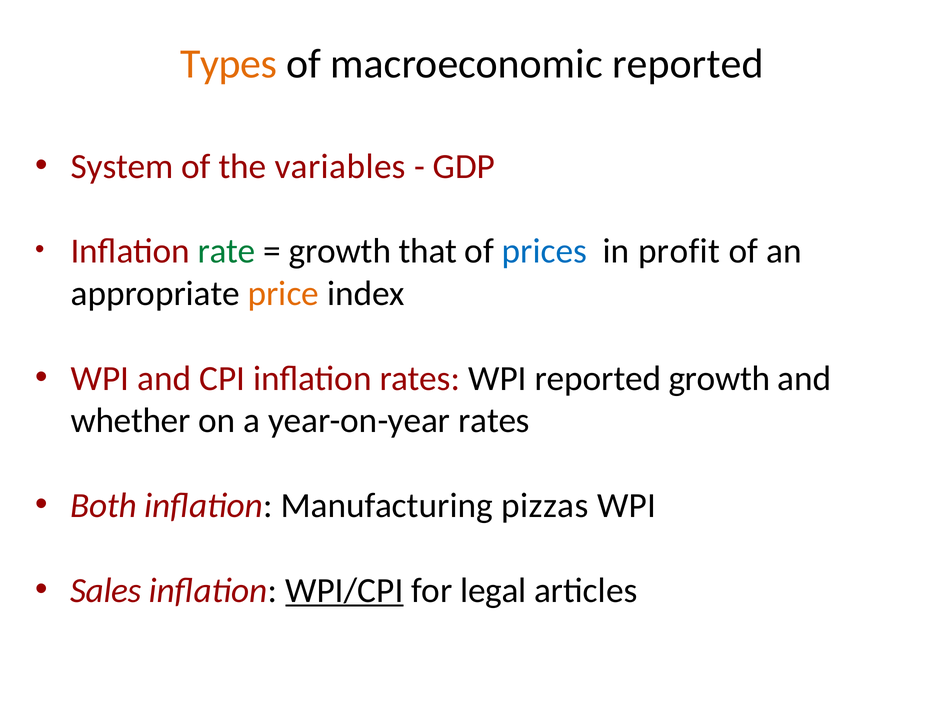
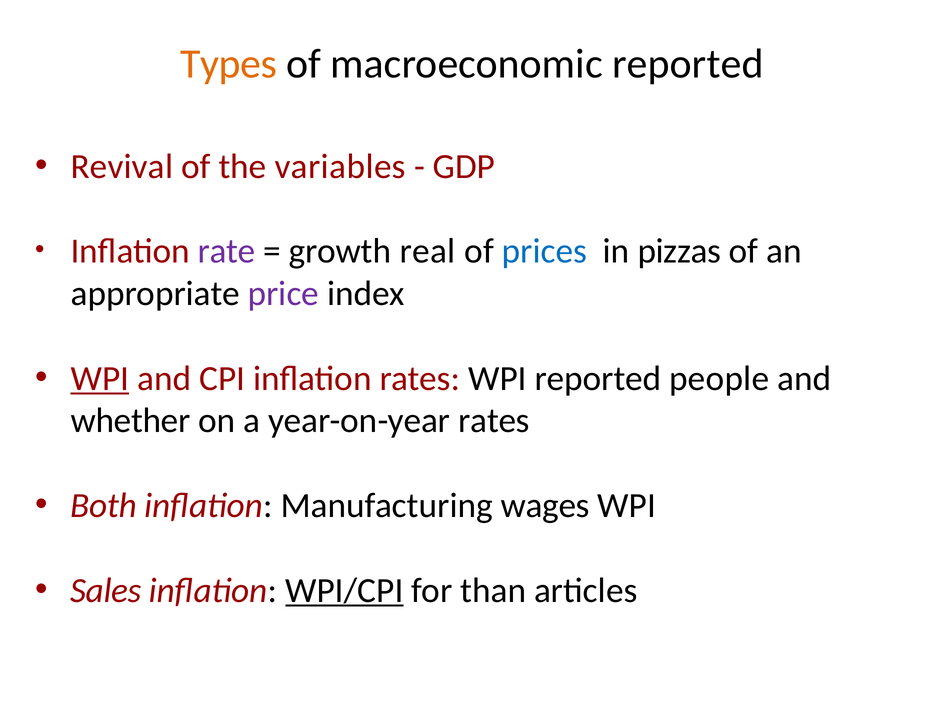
System: System -> Revival (122, 167)
rate colour: green -> purple (227, 251)
that: that -> real (428, 251)
profit: profit -> pizzas (679, 251)
price colour: orange -> purple (283, 294)
WPI underline: none -> present (100, 379)
reported growth: growth -> people (719, 379)
pizzas: pizzas -> wages (545, 506)
legal: legal -> than (493, 591)
